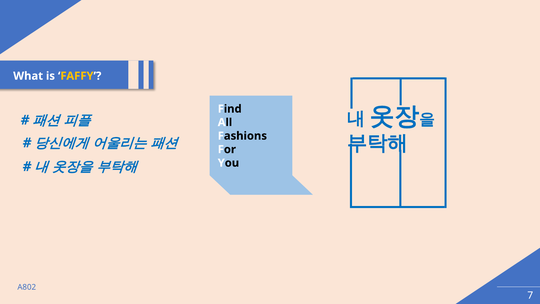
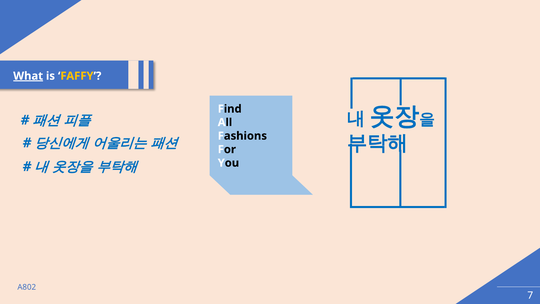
What underline: none -> present (28, 76)
